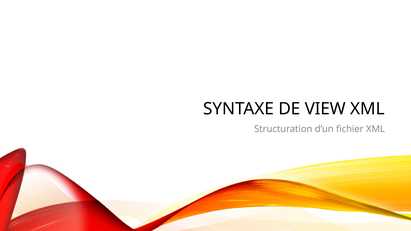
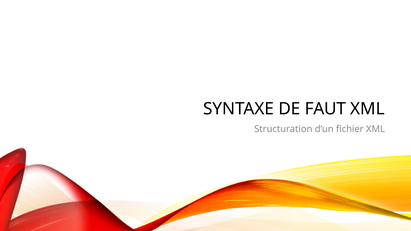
VIEW: VIEW -> FAUT (325, 109)
